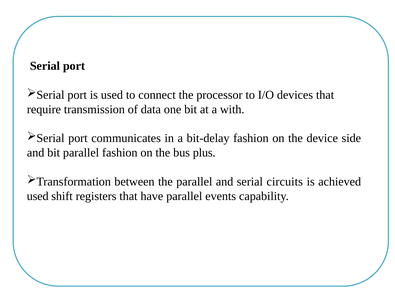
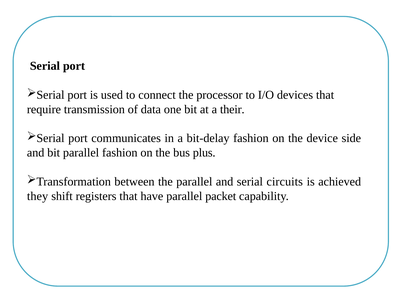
with: with -> their (232, 109)
used: used -> they (38, 196)
events: events -> packet (221, 196)
